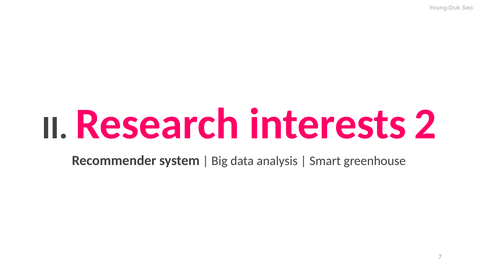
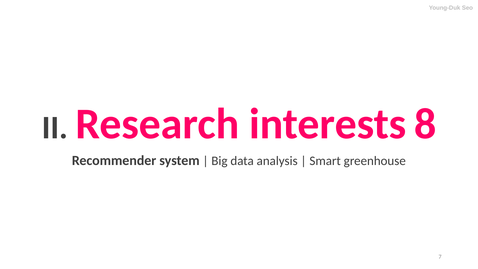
2: 2 -> 8 (425, 124)
